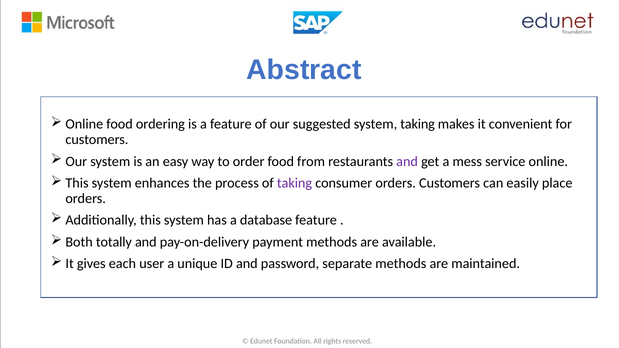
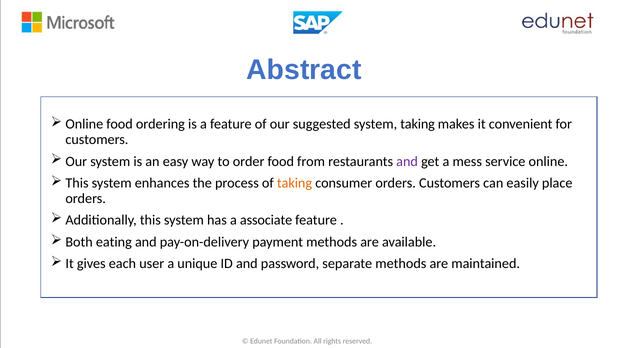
taking colour: purple -> orange (294, 183)
database: database -> associate (266, 220)
totally: totally -> eating (114, 242)
